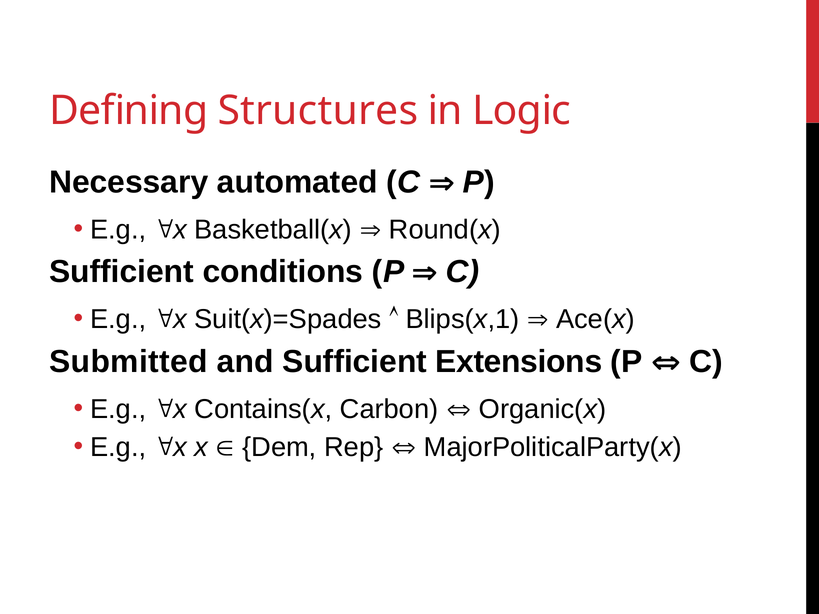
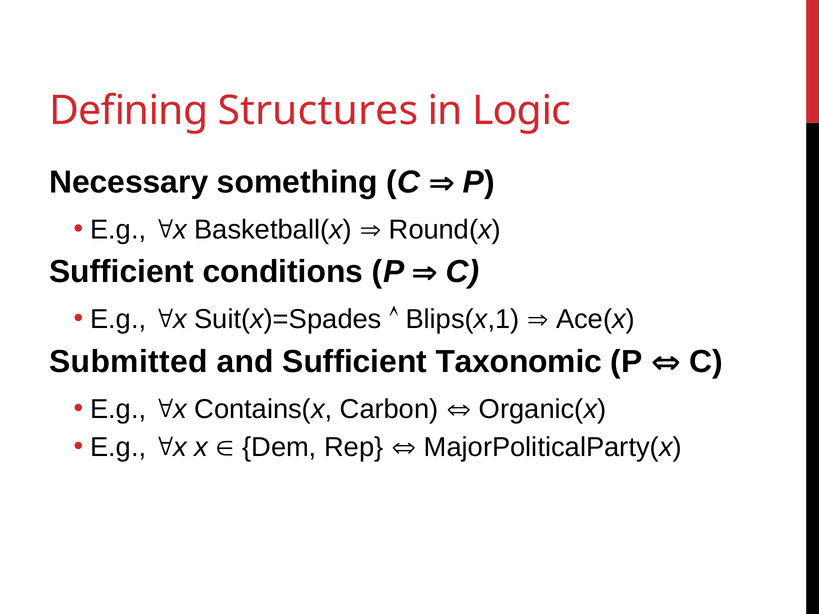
automated: automated -> something (297, 182)
Extensions: Extensions -> Taxonomic (519, 362)
